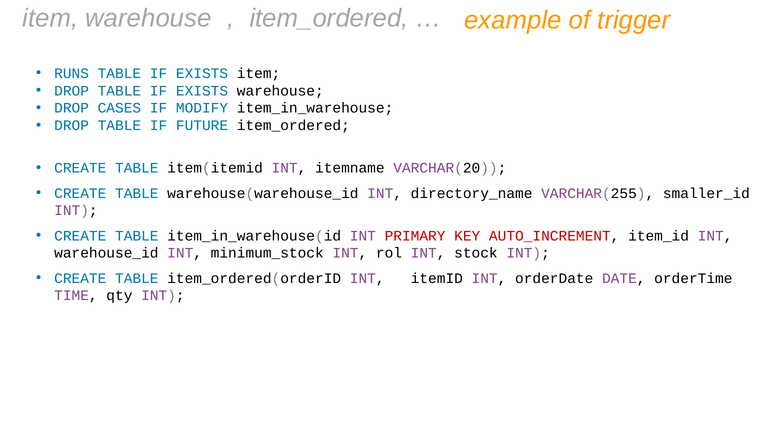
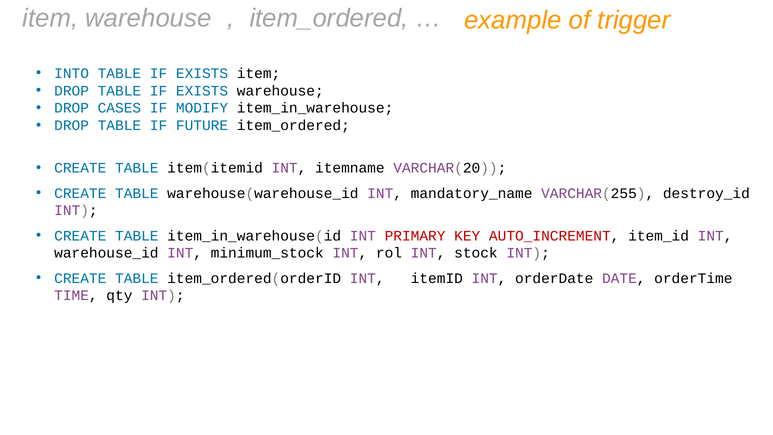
RUNS: RUNS -> INTO (72, 73)
directory_name: directory_name -> mandatory_name (472, 193)
smaller_id: smaller_id -> destroy_id (706, 193)
